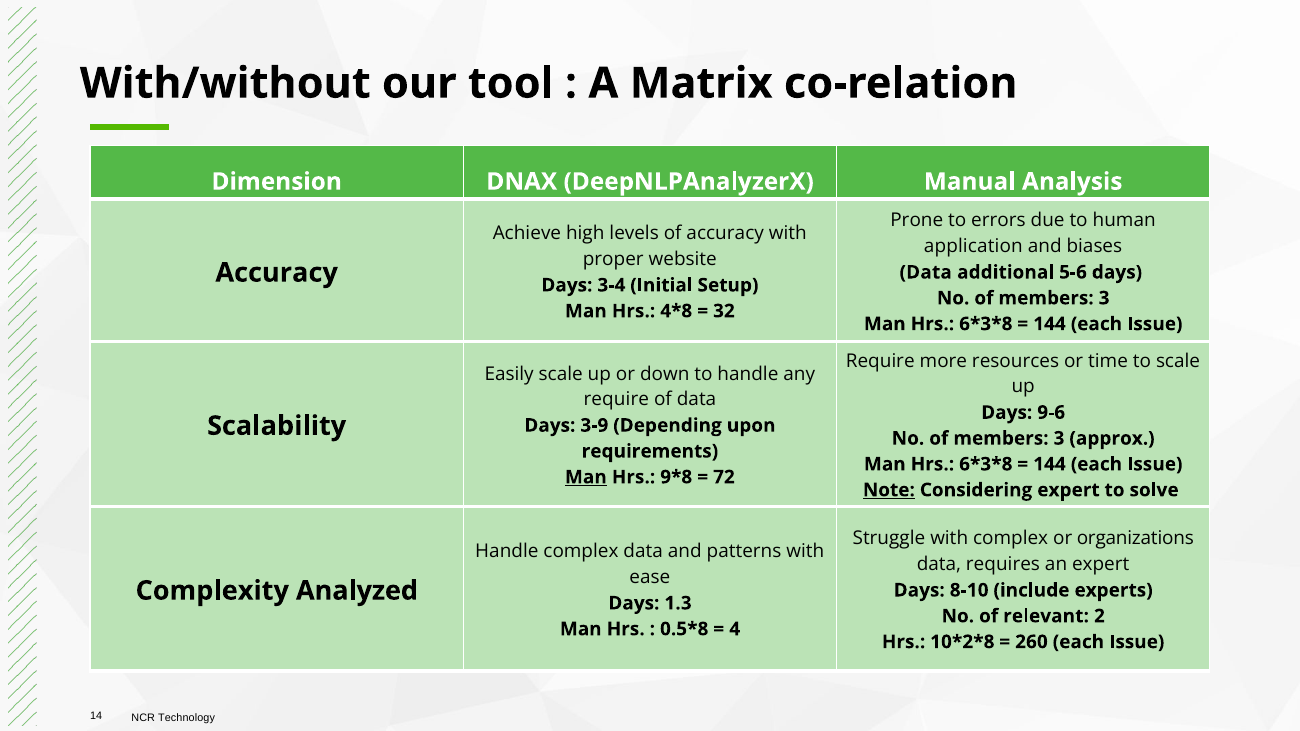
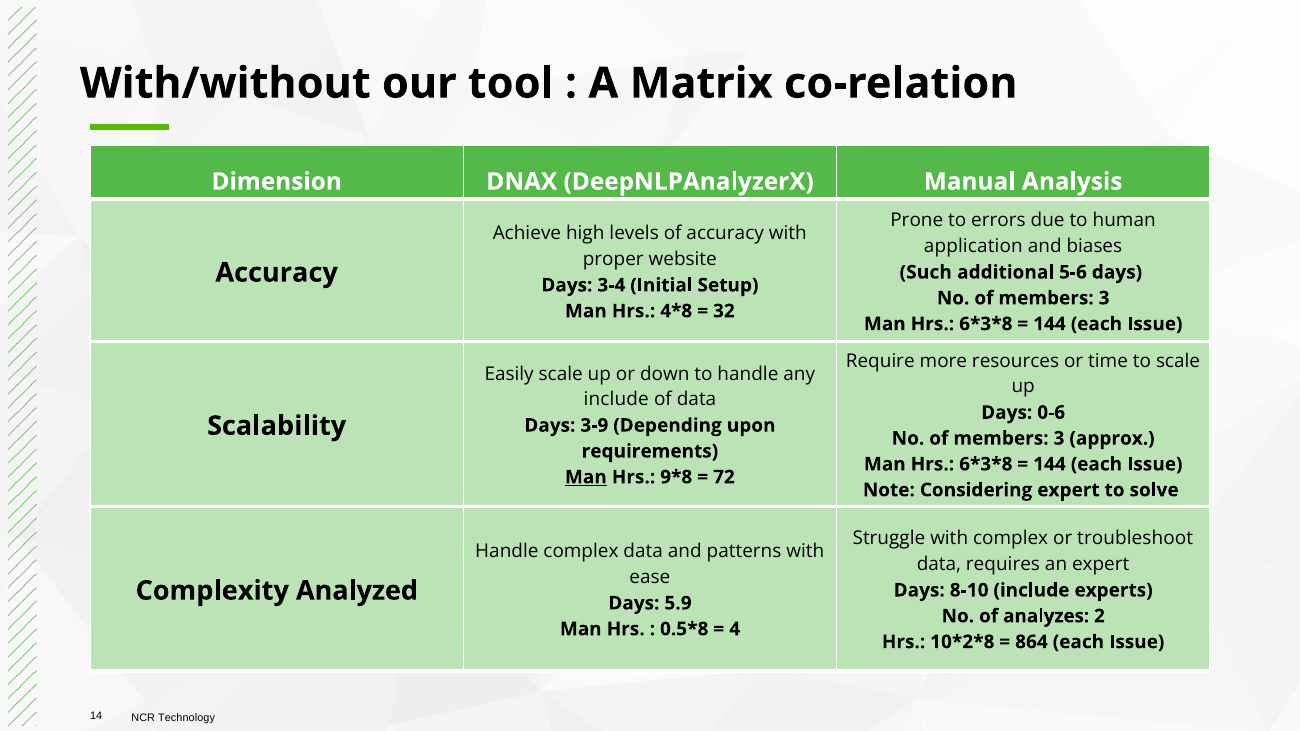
Data: Data -> Such (926, 272)
require: require -> include (616, 400)
9-6: 9-6 -> 0-6 (1051, 413)
Note underline: present -> none (889, 490)
organizations: organizations -> troubleshoot (1135, 539)
1.3: 1.3 -> 5.9 (678, 603)
relevant: relevant -> analyzes (1046, 616)
260: 260 -> 864 (1031, 642)
